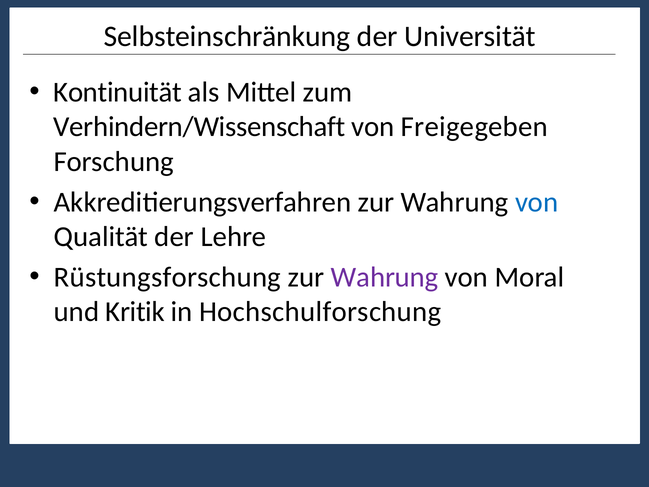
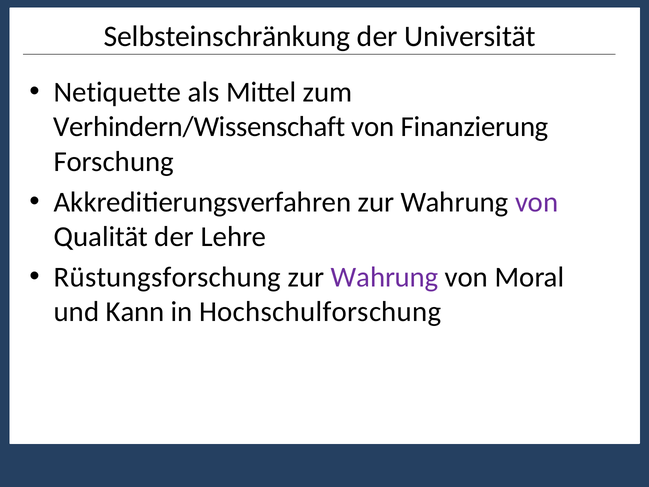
Kontinuität: Kontinuität -> Netiquette (118, 92)
Freigegeben: Freigegeben -> Finanzierung (475, 127)
von colour: blue -> purple (537, 202)
Kritik: Kritik -> Kann (135, 312)
